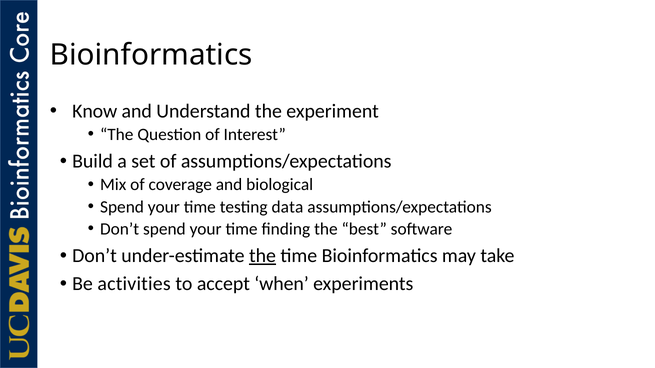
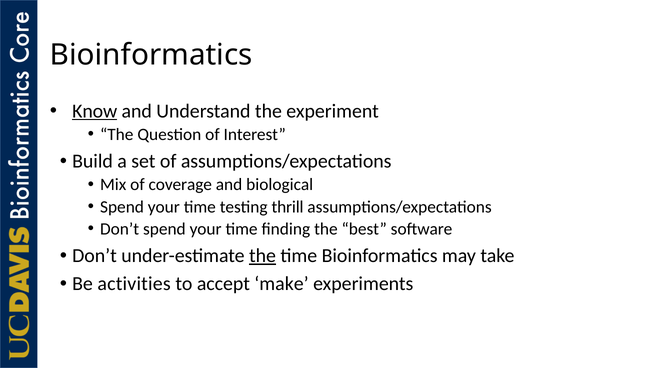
Know underline: none -> present (95, 111)
data: data -> thrill (288, 207)
when: when -> make (282, 284)
